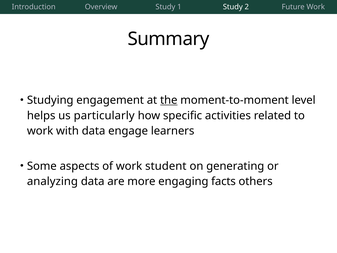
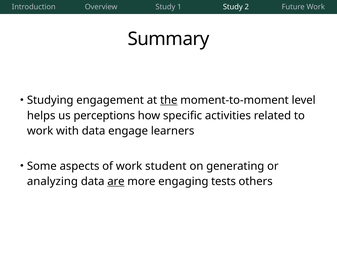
particularly: particularly -> perceptions (104, 115)
are underline: none -> present (116, 181)
facts: facts -> tests (224, 181)
